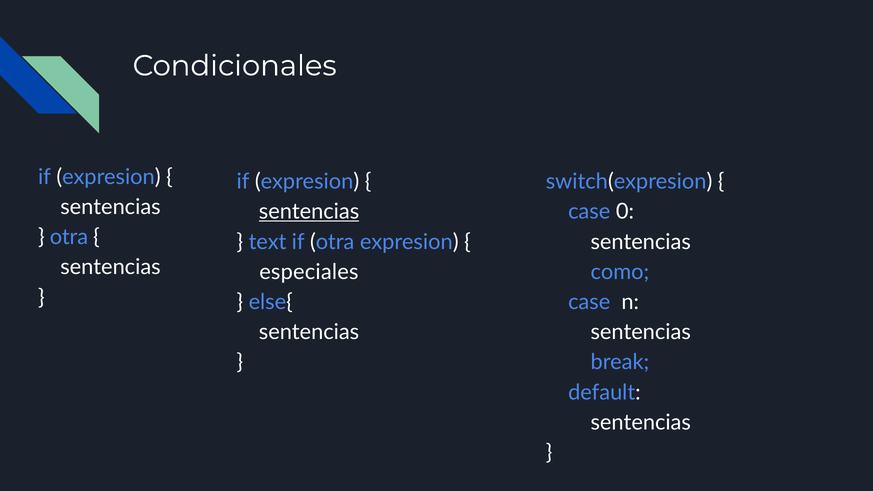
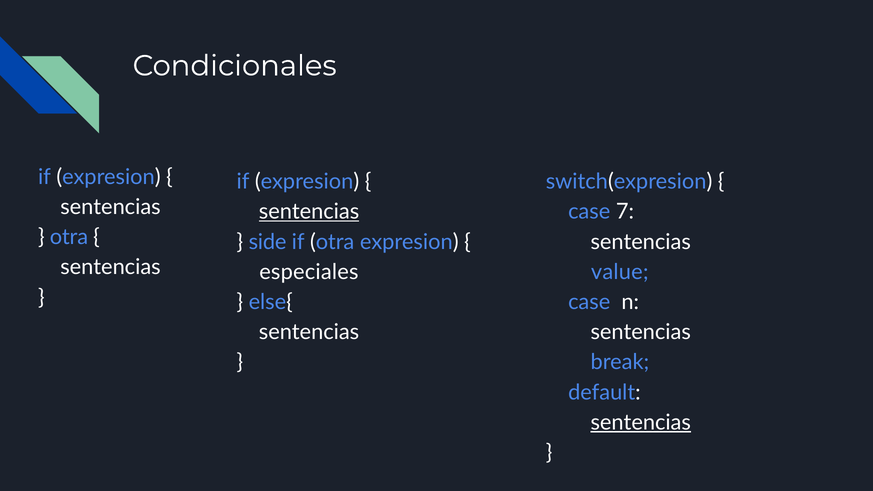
0: 0 -> 7 (625, 212)
text: text -> side (268, 242)
como: como -> value (620, 272)
sentencias underline: none -> present (641, 422)
